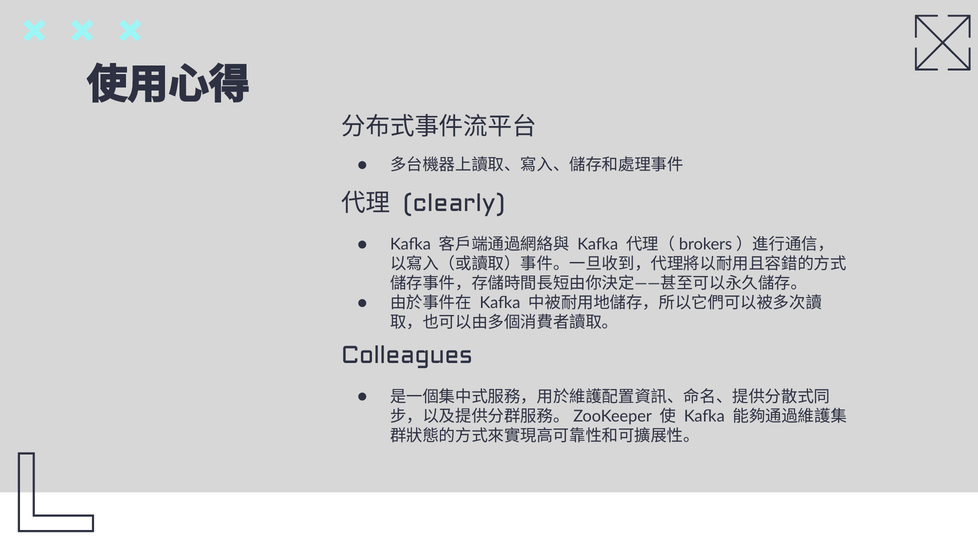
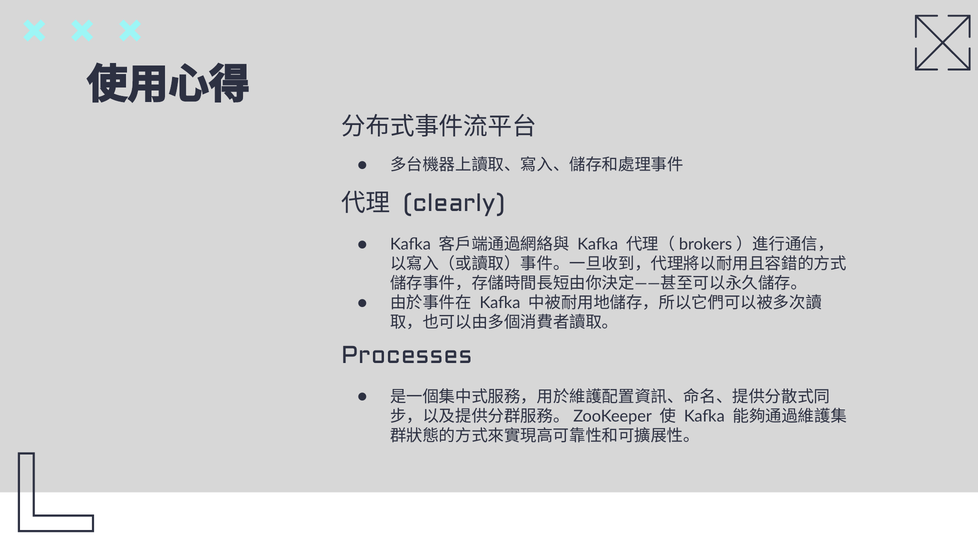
Colleagues: Colleagues -> Processes (407, 355)
